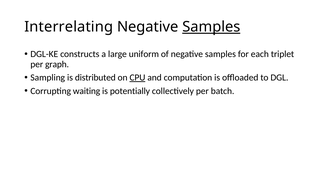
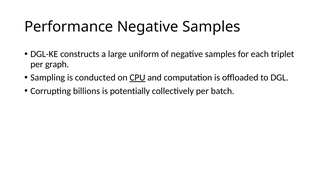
Interrelating: Interrelating -> Performance (69, 27)
Samples underline: present -> none (211, 27)
distributed: distributed -> conducted (95, 78)
waiting: waiting -> billions (87, 91)
